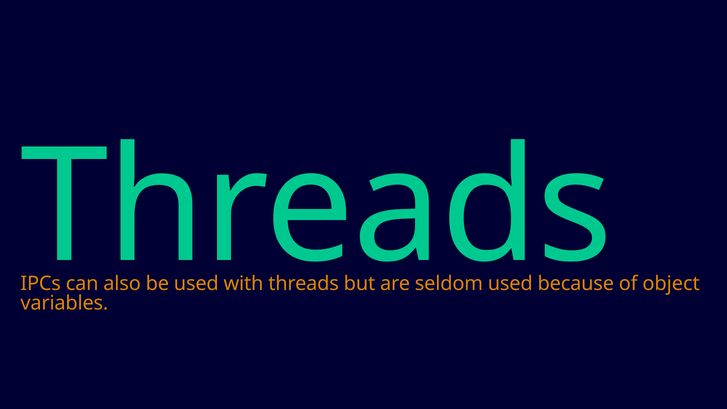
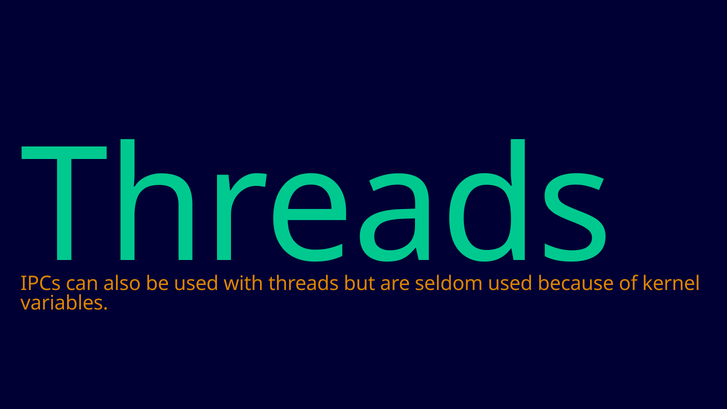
object: object -> kernel (671, 284)
